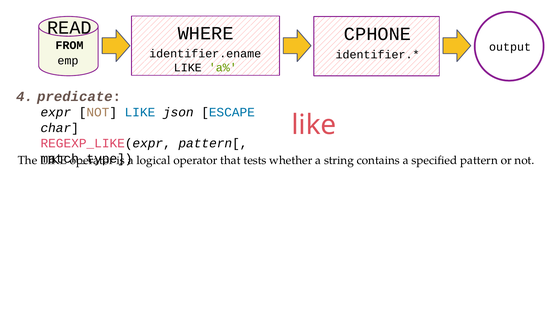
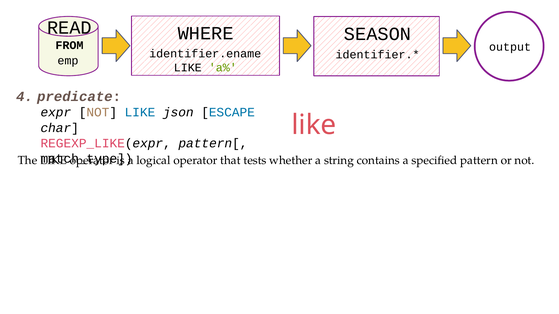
CPHONE: CPHONE -> SEASON (378, 34)
